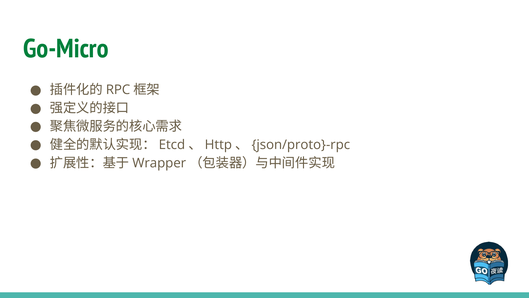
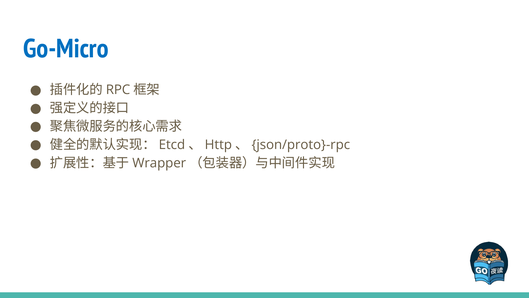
Go-Micro colour: green -> blue (66, 49)
